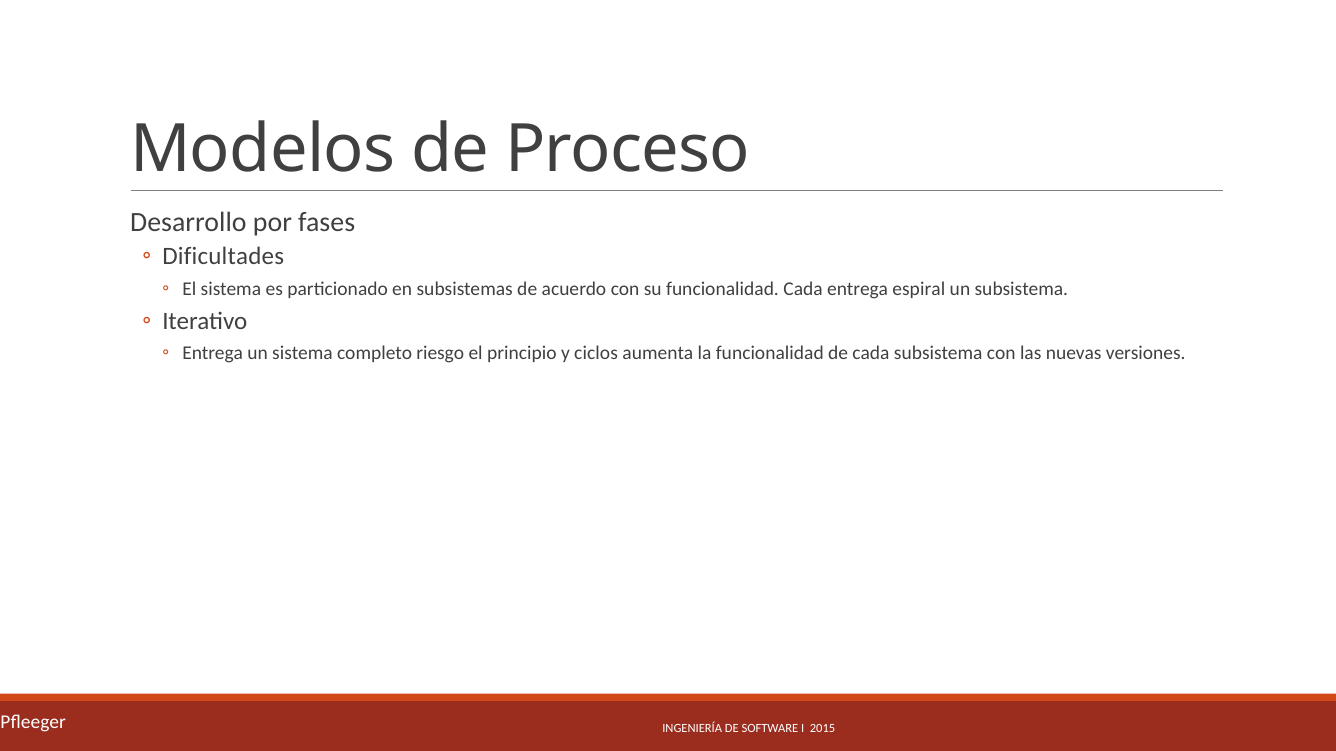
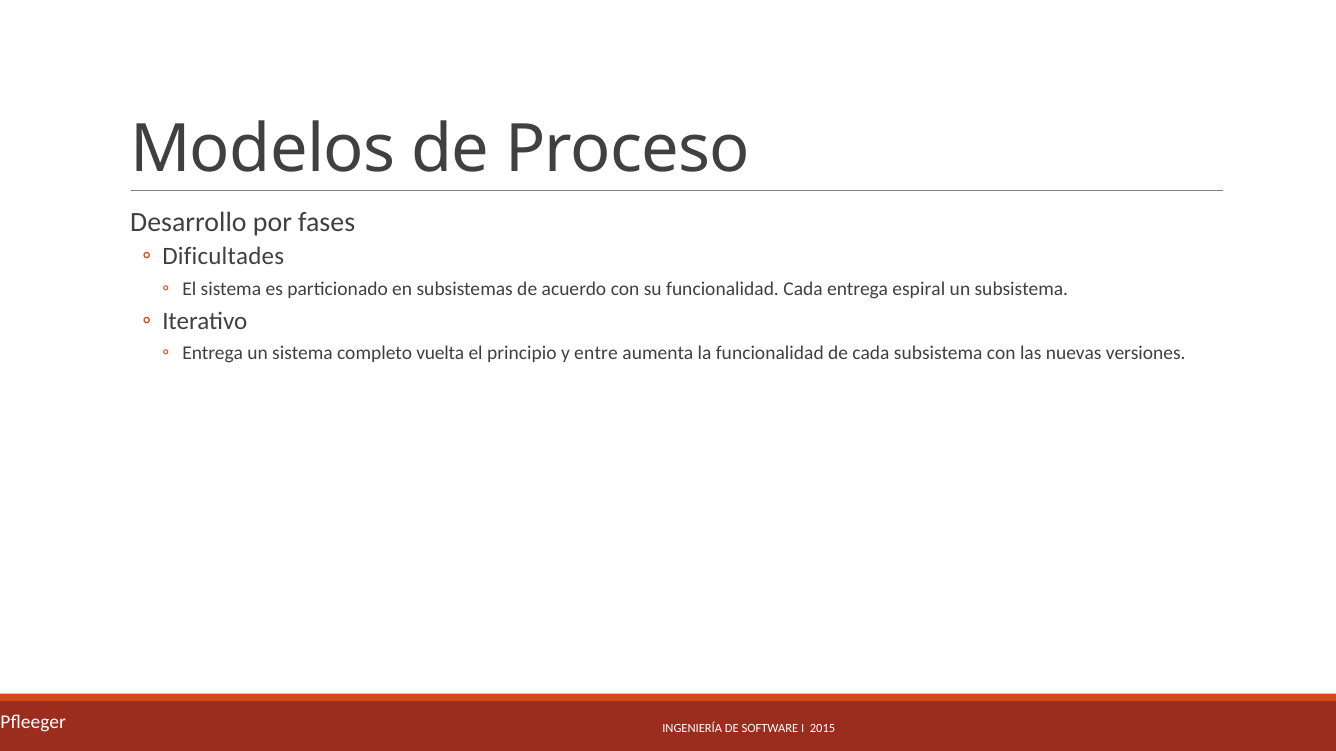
riesgo: riesgo -> vuelta (440, 354)
ciclos: ciclos -> entre (596, 354)
